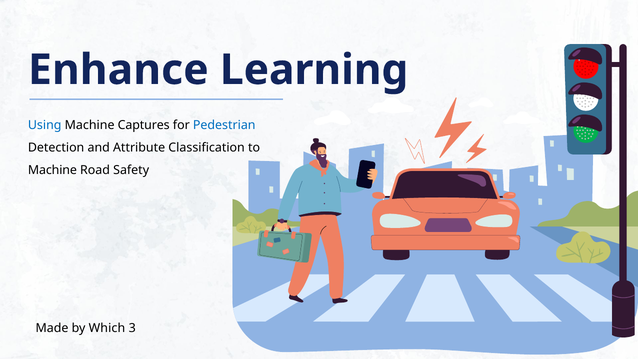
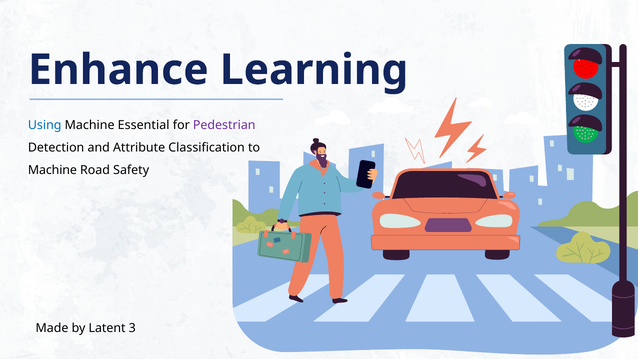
Captures: Captures -> Essential (144, 125)
Pedestrian colour: blue -> purple (224, 125)
Which: Which -> Latent (107, 328)
